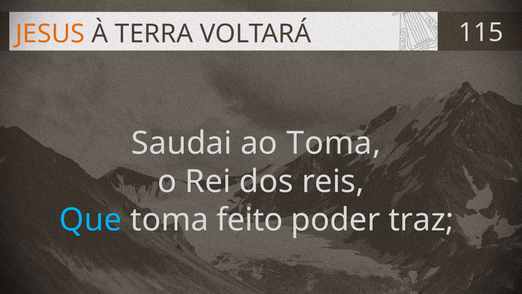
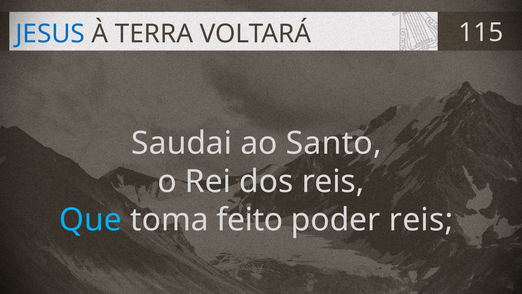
JESUS colour: orange -> blue (50, 34)
ao Toma: Toma -> Santo (334, 143)
poder traz: traz -> reis (421, 220)
